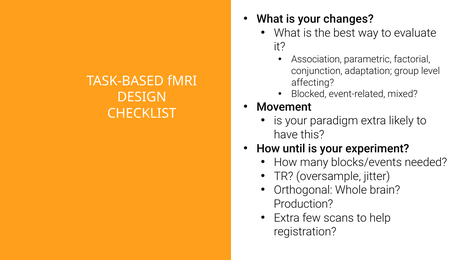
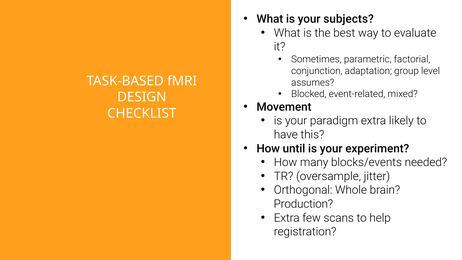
changes: changes -> subjects (349, 19)
Association: Association -> Sometimes (316, 59)
affecting: affecting -> assumes (313, 82)
